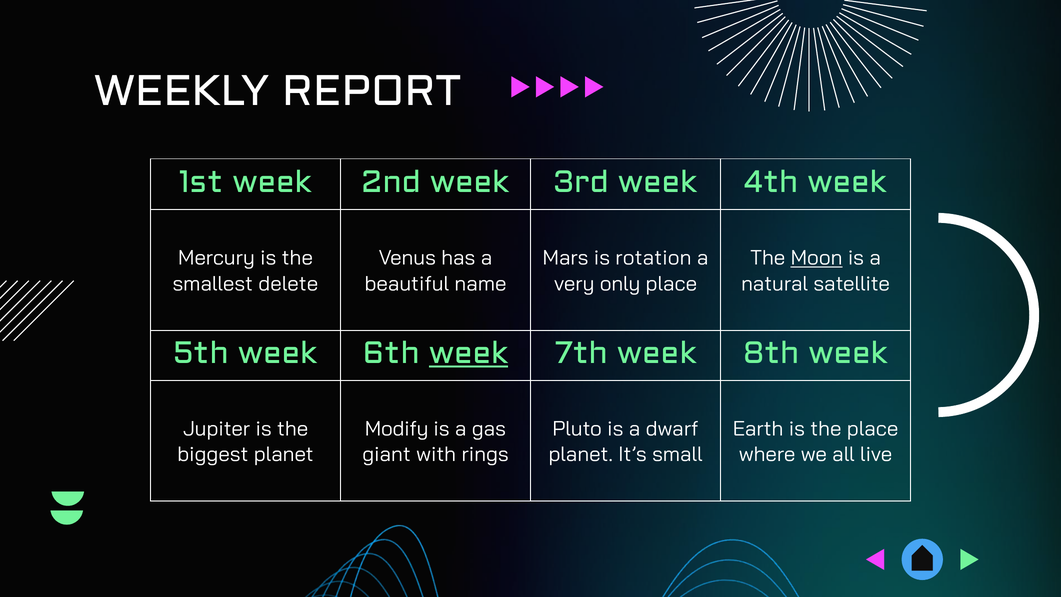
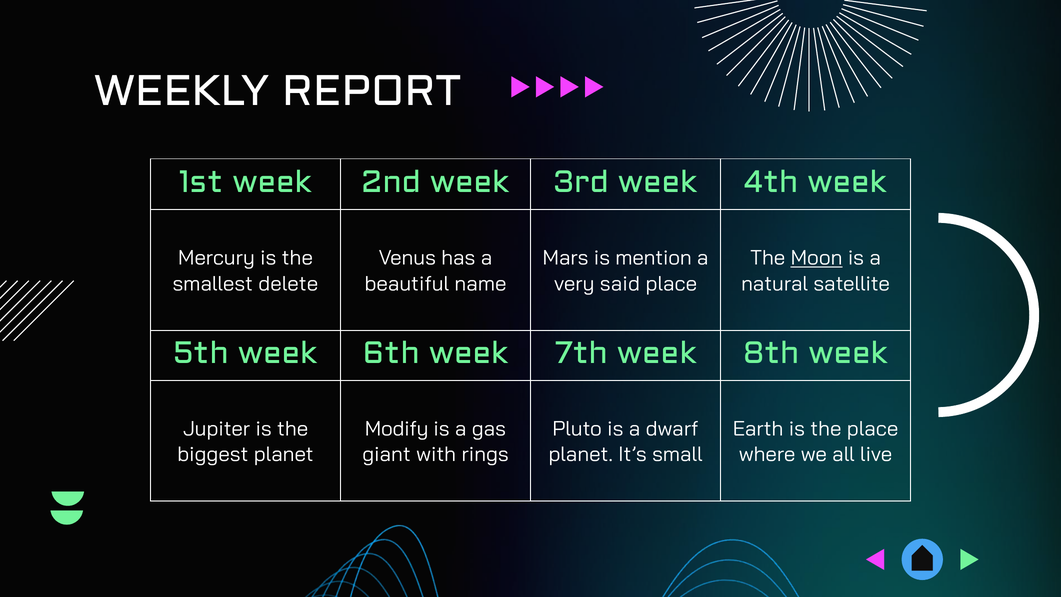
rotation: rotation -> mention (654, 258)
only: only -> said (620, 284)
week underline: present -> none (469, 353)
